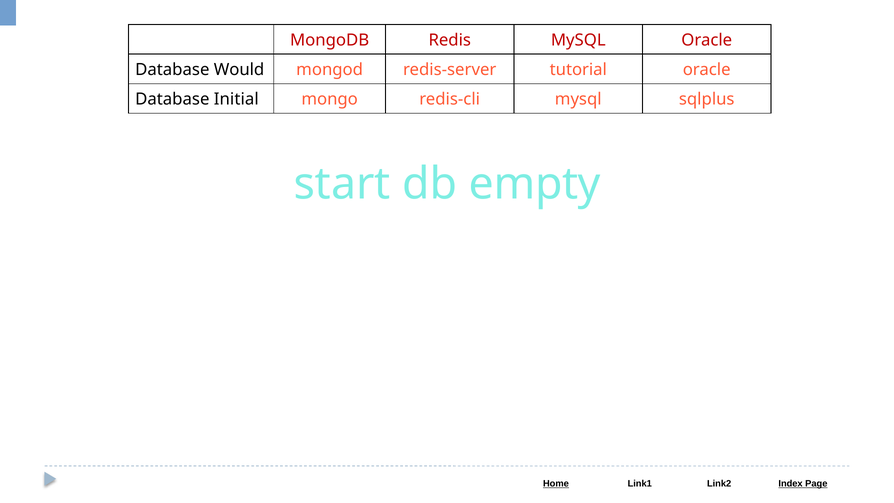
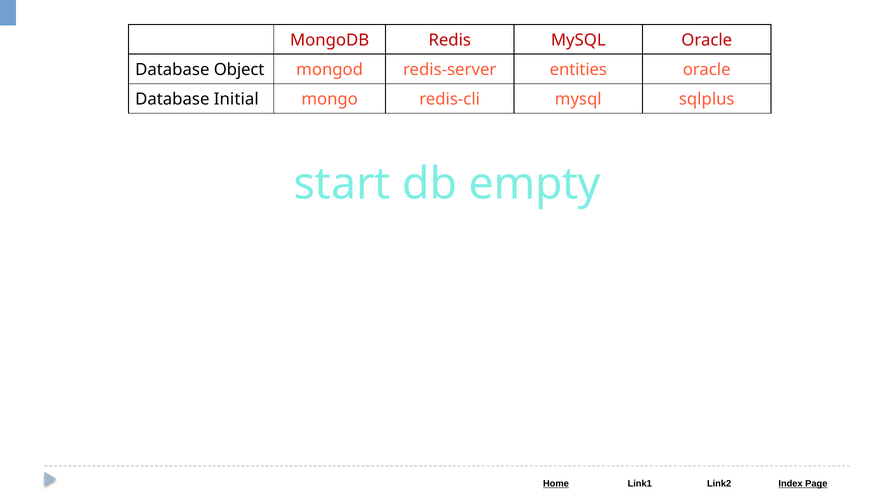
Would: Would -> Object (239, 70)
tutorial: tutorial -> entities (578, 70)
